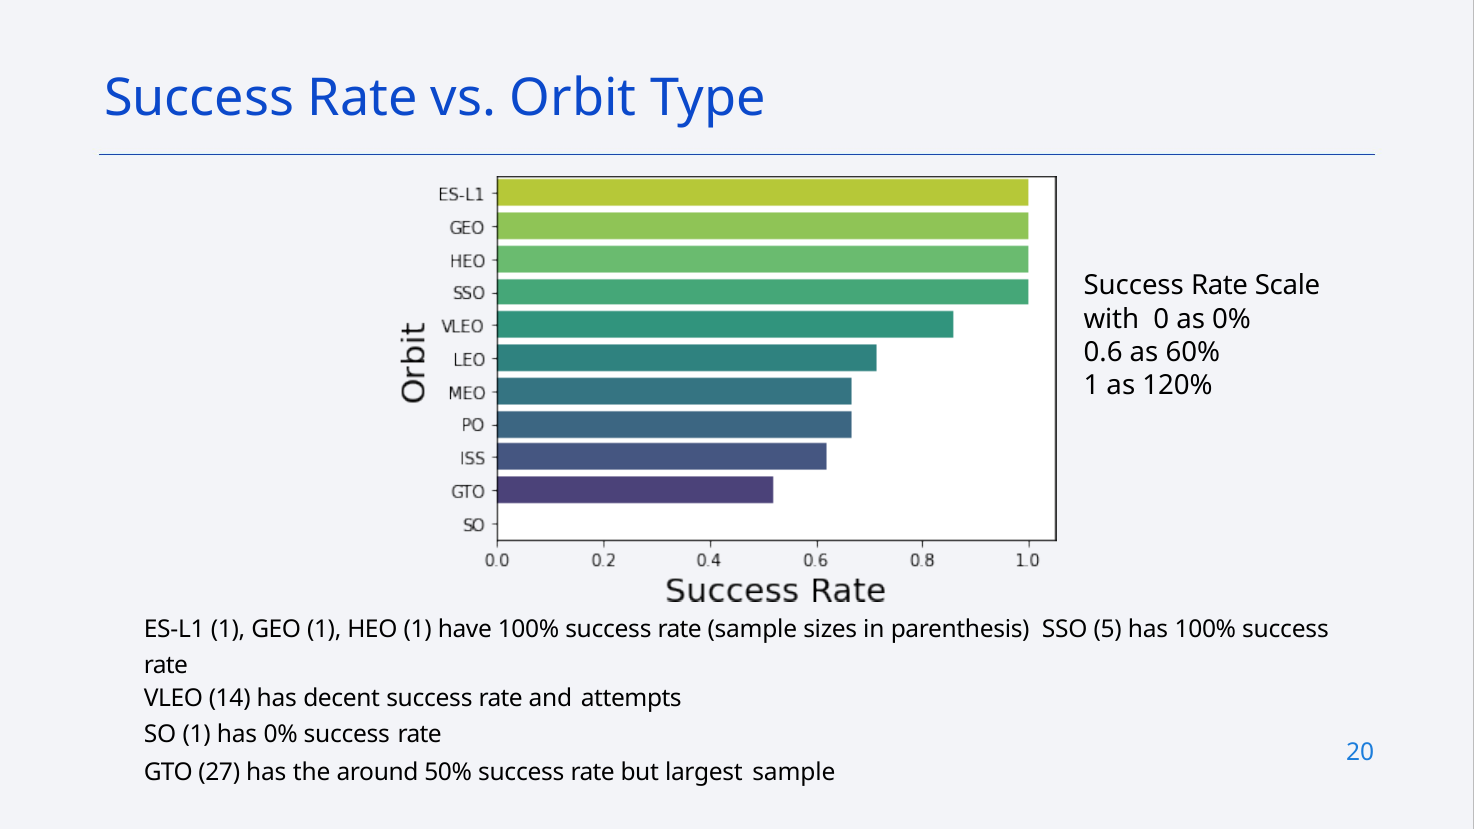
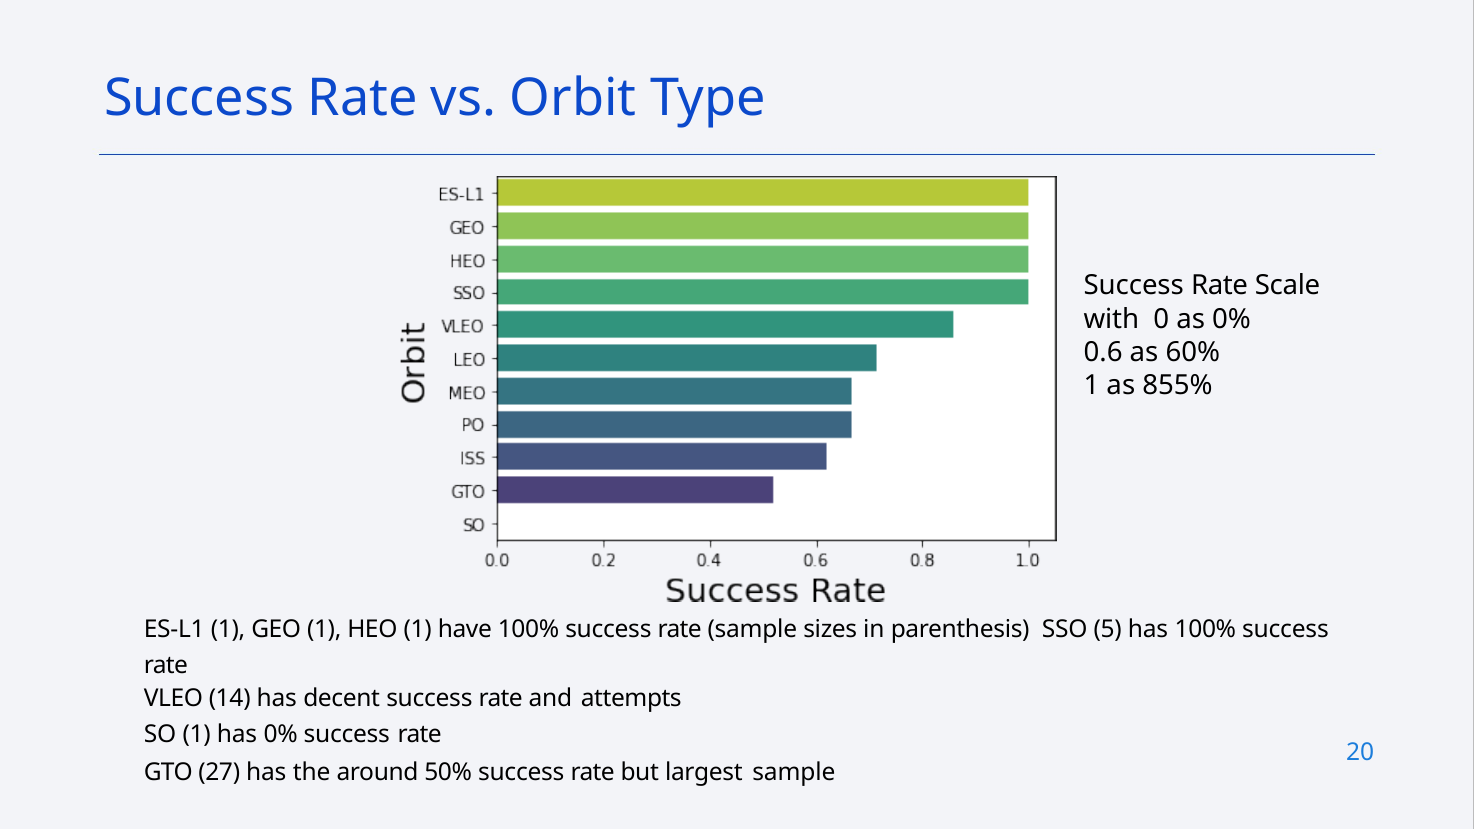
120%: 120% -> 855% (1177, 385)
